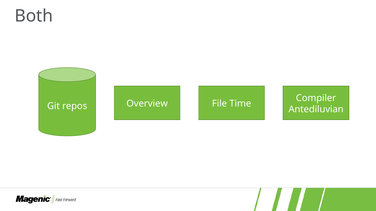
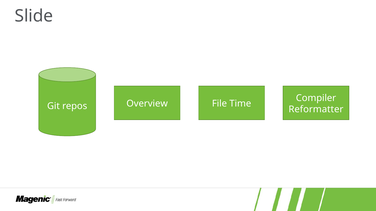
Both: Both -> Slide (34, 16)
Antediluvian: Antediluvian -> Reformatter (316, 109)
